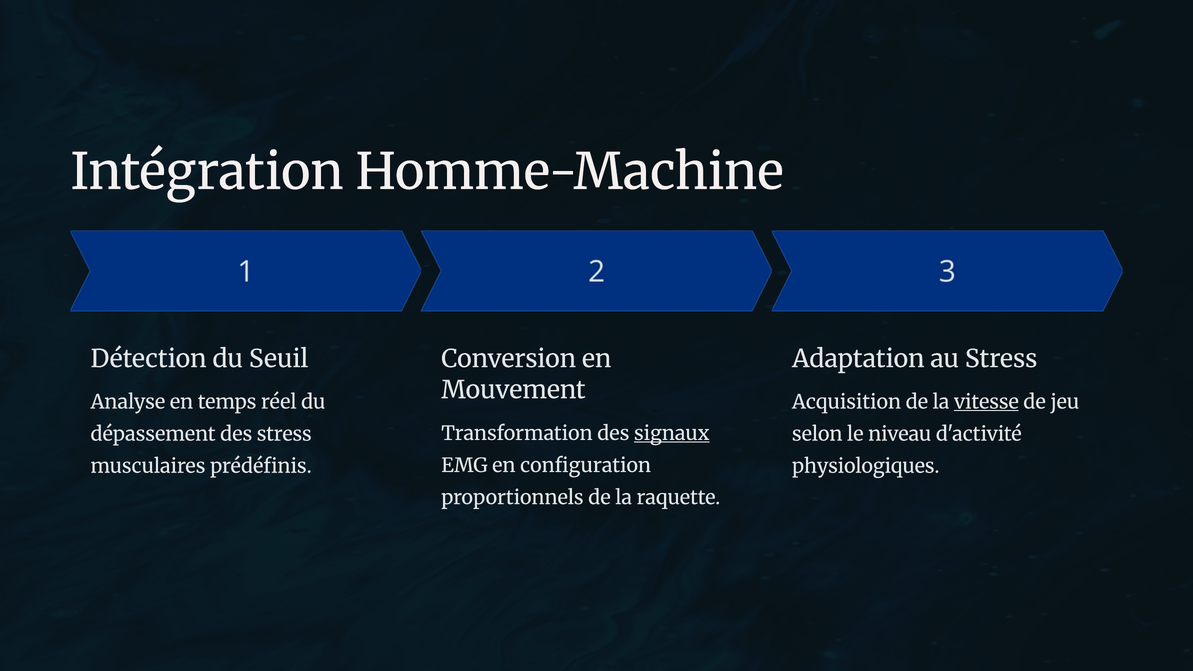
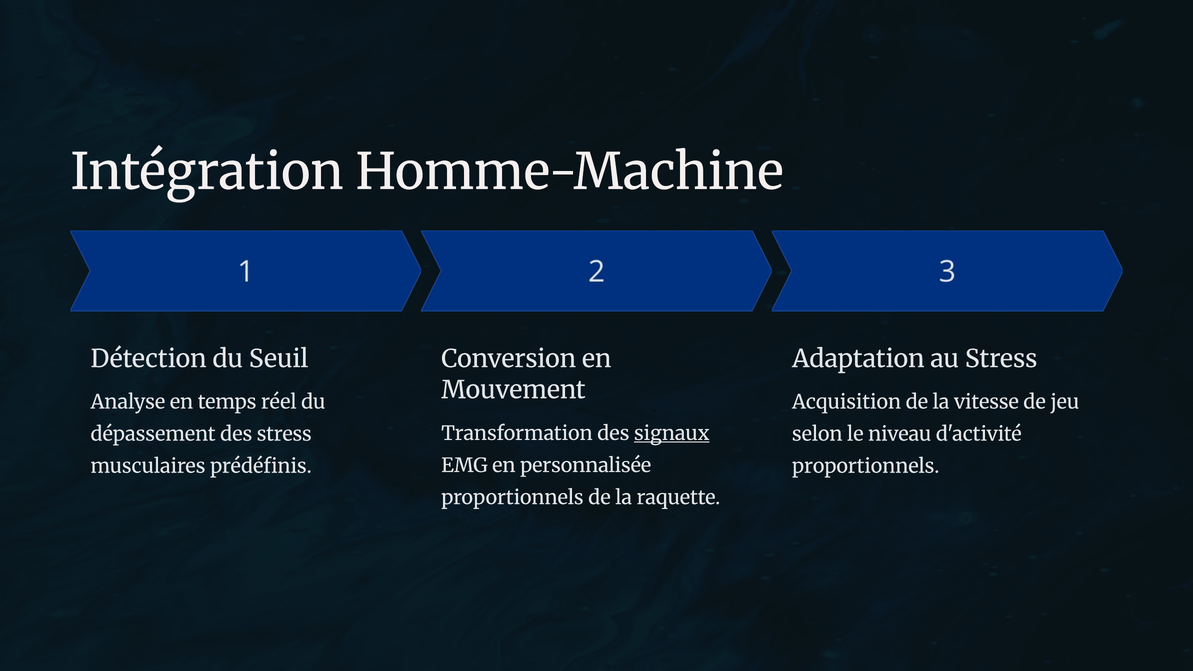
vitesse underline: present -> none (986, 402)
configuration: configuration -> personnalisée (586, 466)
physiologiques: physiologiques -> proportionnels (866, 466)
